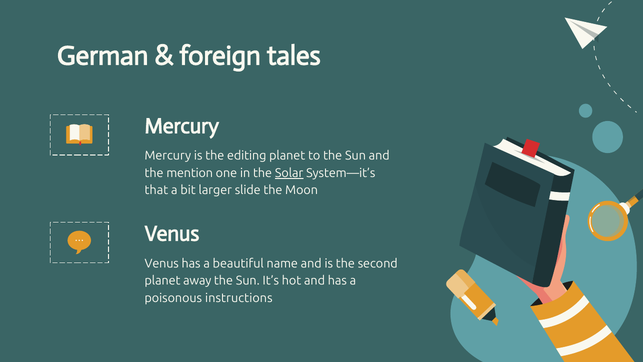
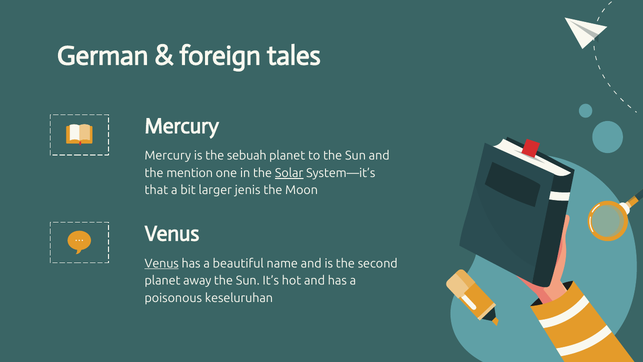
editing: editing -> sebuah (247, 156)
slide: slide -> jenis (248, 190)
Venus underline: none -> present (162, 263)
instructions: instructions -> keseluruhan (239, 298)
